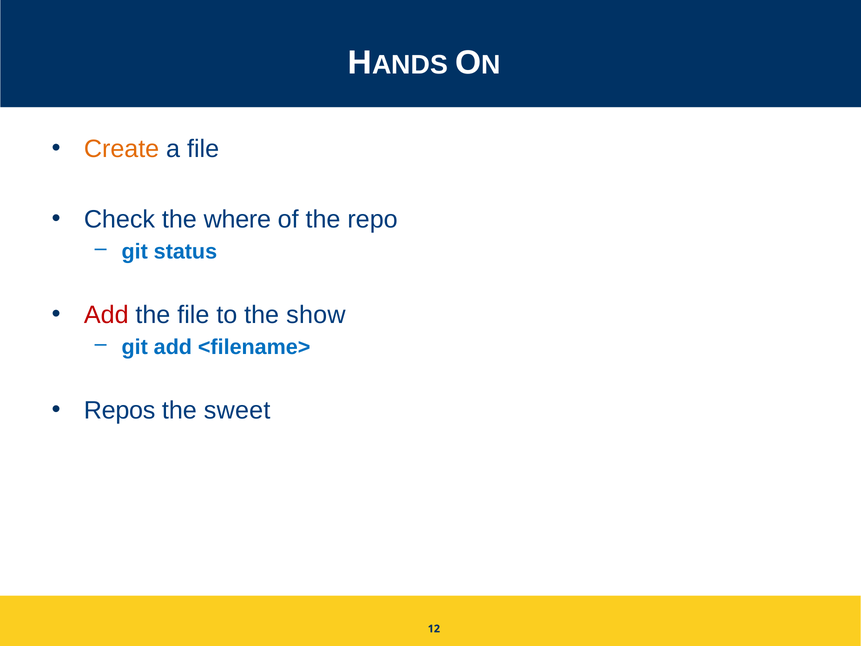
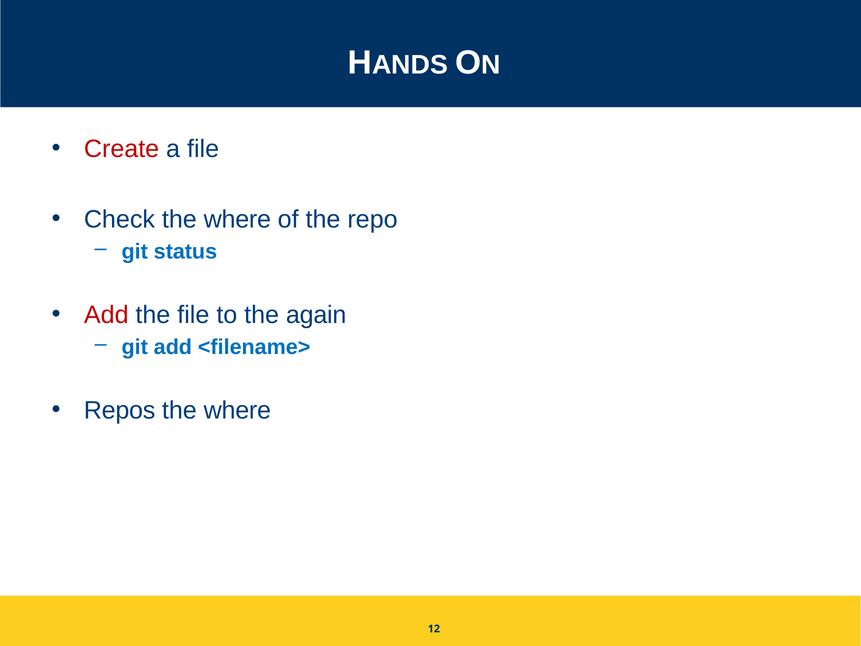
Create colour: orange -> red (122, 149)
show: show -> again (316, 315)
sweet: sweet -> where (237, 410)
